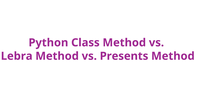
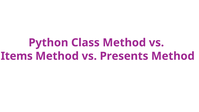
Lebra: Lebra -> Items (17, 56)
